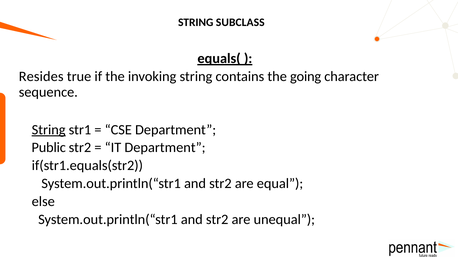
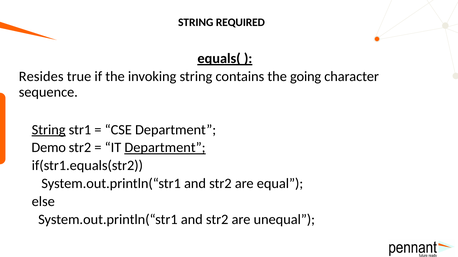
SUBCLASS: SUBCLASS -> REQUIRED (240, 23)
Public: Public -> Demo (49, 148)
Department underline: none -> present (165, 148)
